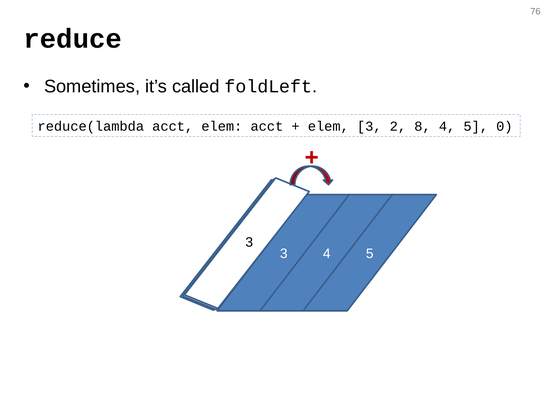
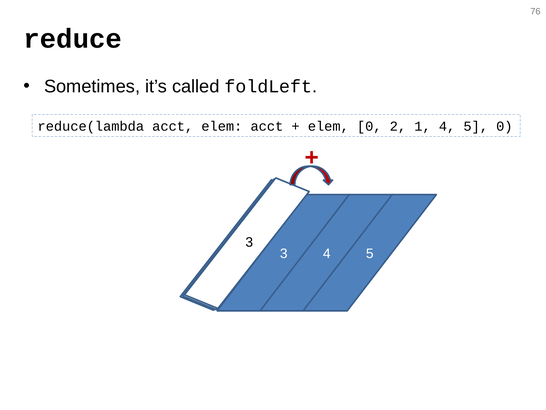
elem 3: 3 -> 0 (369, 126)
8: 8 -> 1 (423, 126)
